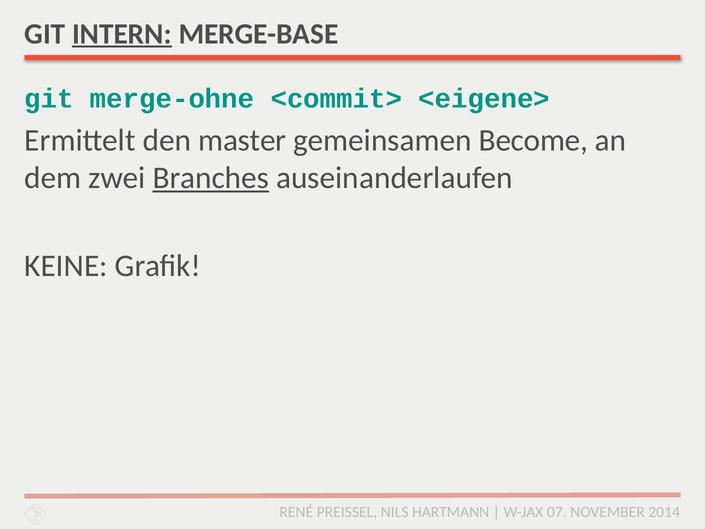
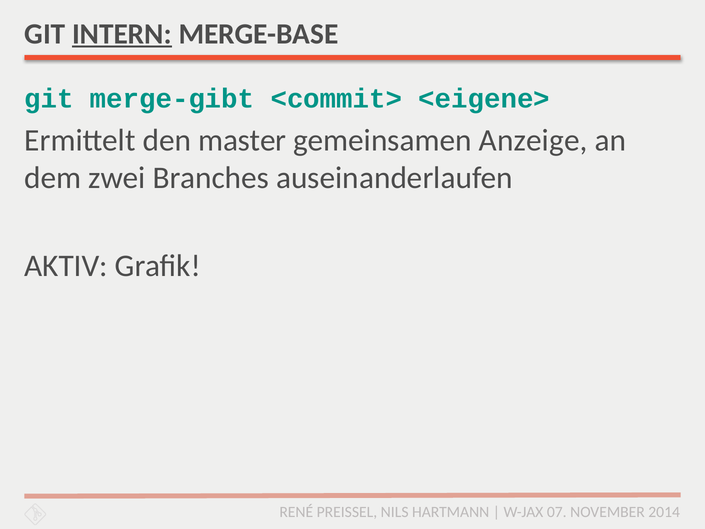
merge-ohne: merge-ohne -> merge-gibt (172, 99)
Become: Become -> Anzeige (533, 140)
Branches underline: present -> none (211, 178)
KEINE: KEINE -> AKTIV (66, 266)
